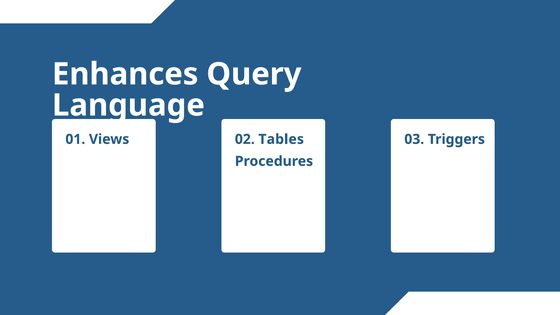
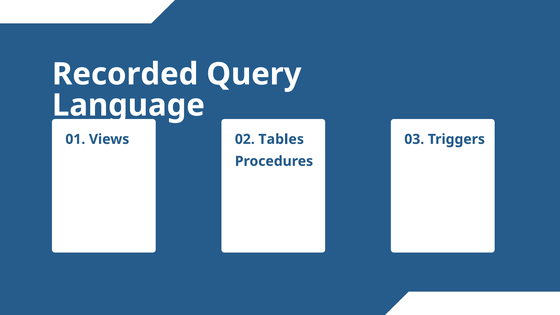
Enhances: Enhances -> Recorded (125, 74)
